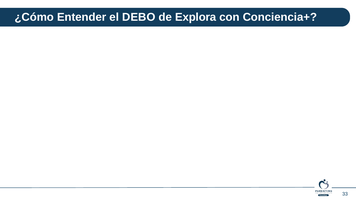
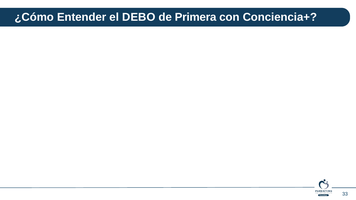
Explora: Explora -> Primera (196, 17)
